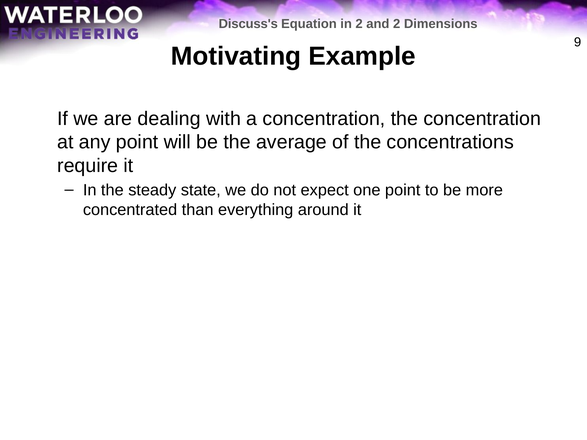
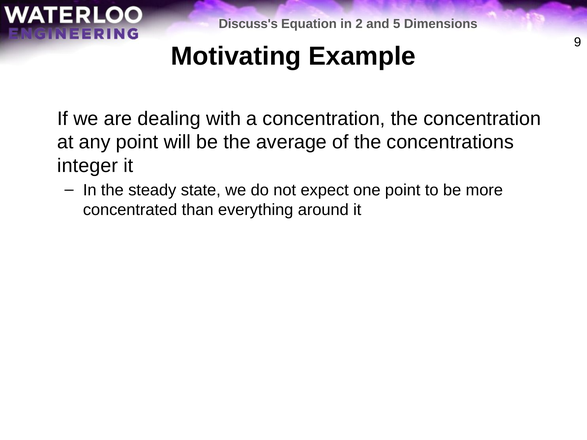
and 2: 2 -> 5 (397, 24)
require: require -> integer (88, 166)
